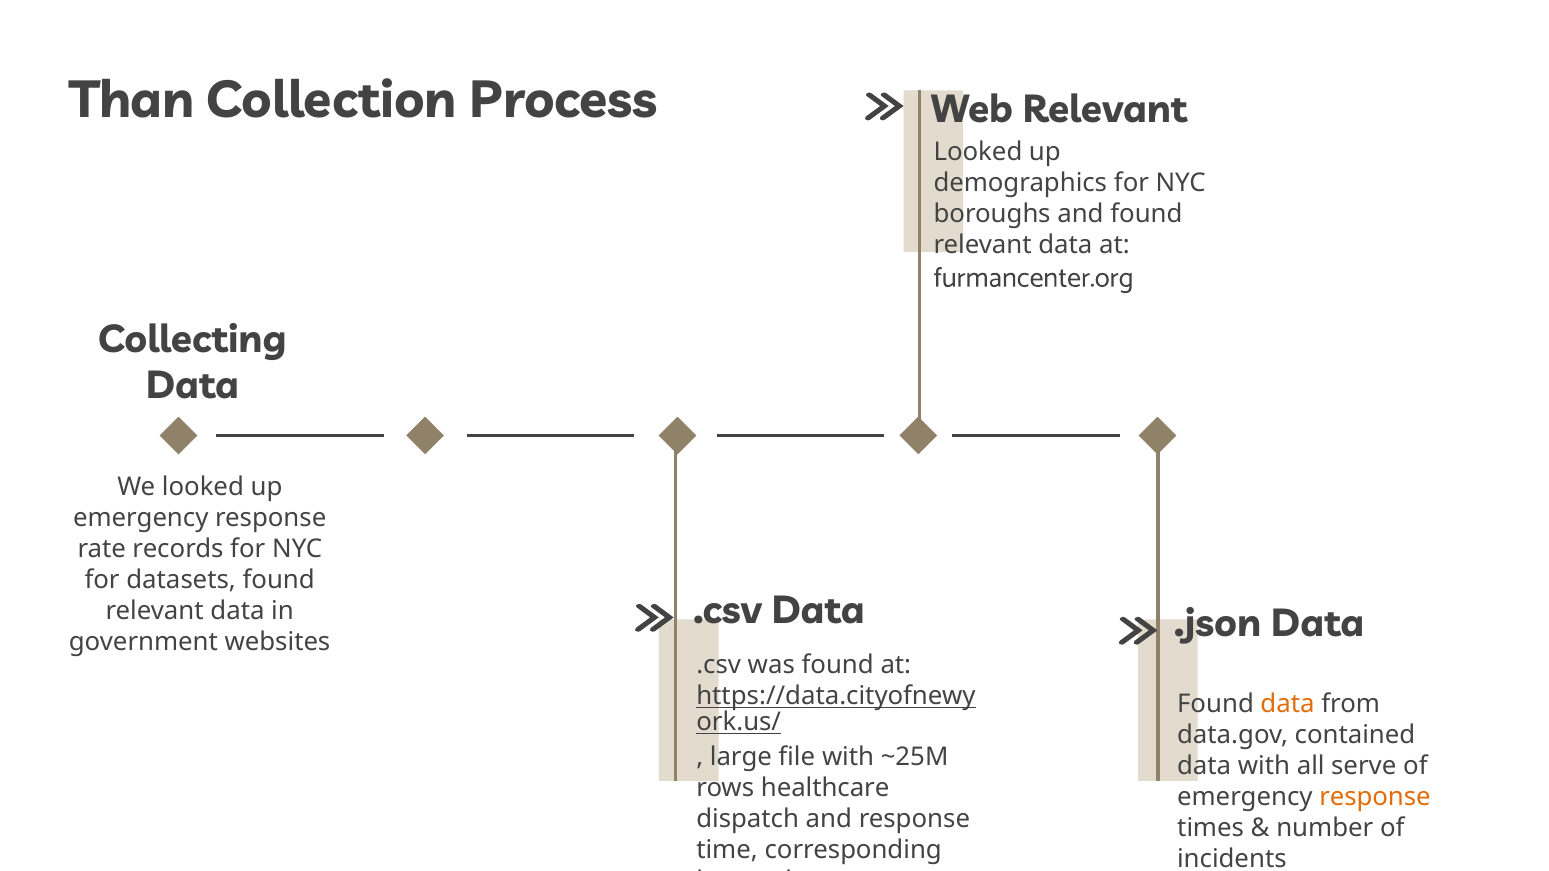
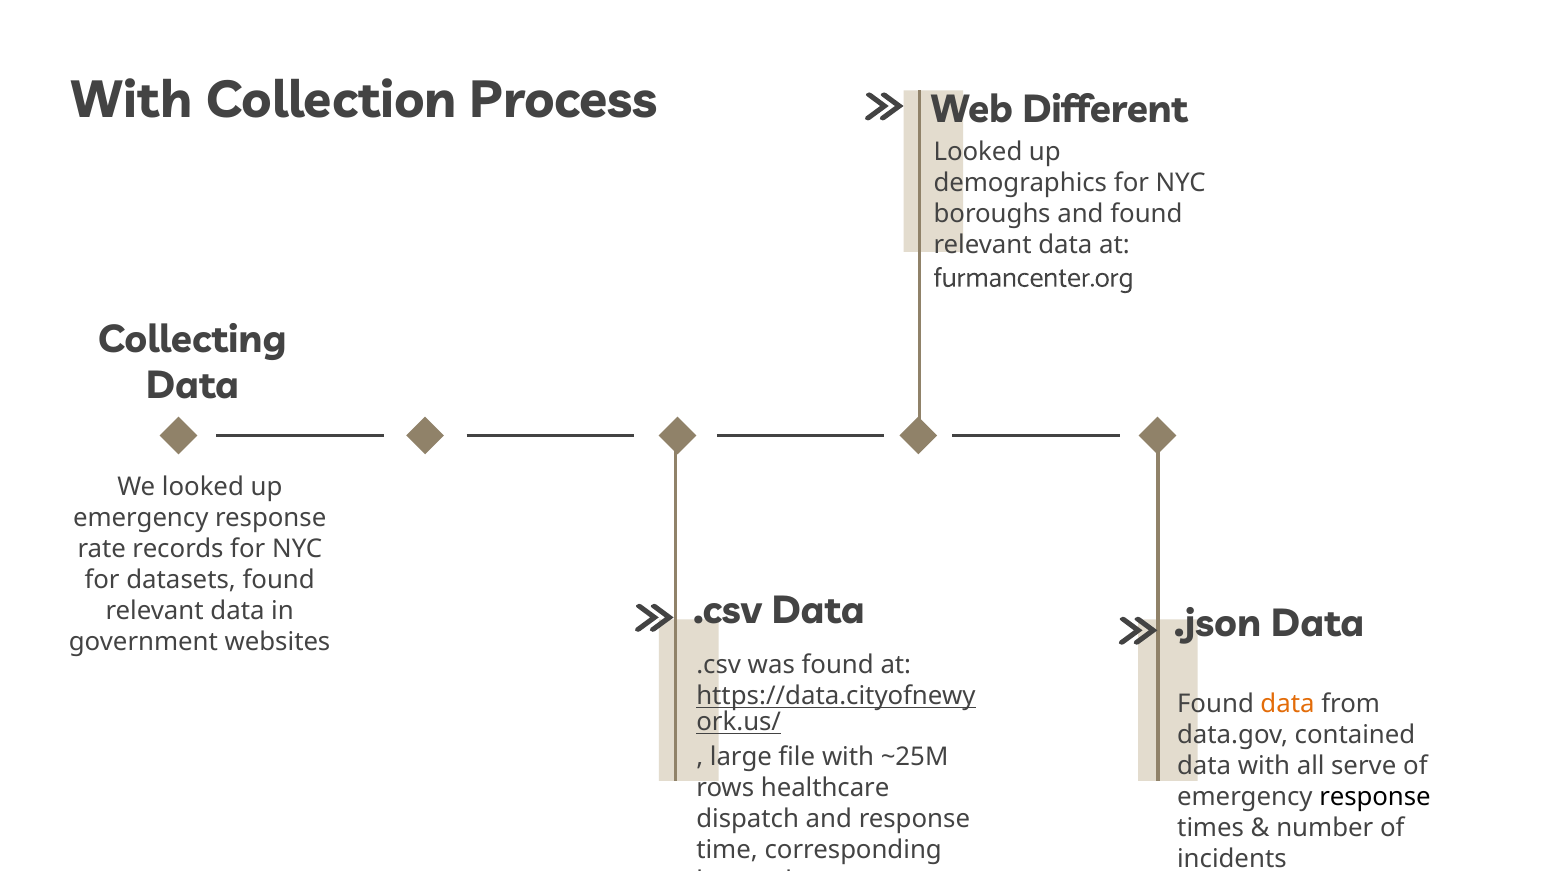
Than: Than -> With (131, 100)
Web Relevant: Relevant -> Different (1105, 110)
response colour: orange -> black (1375, 797)
